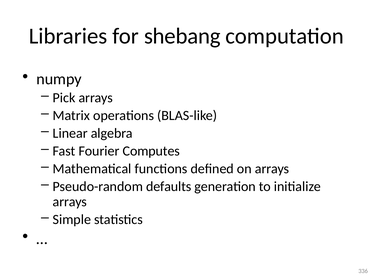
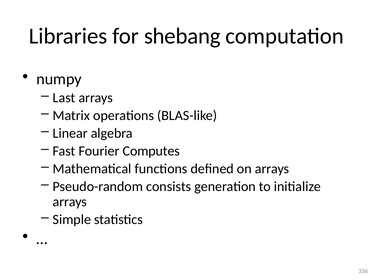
Pick: Pick -> Last (64, 98)
defaults: defaults -> consists (169, 186)
